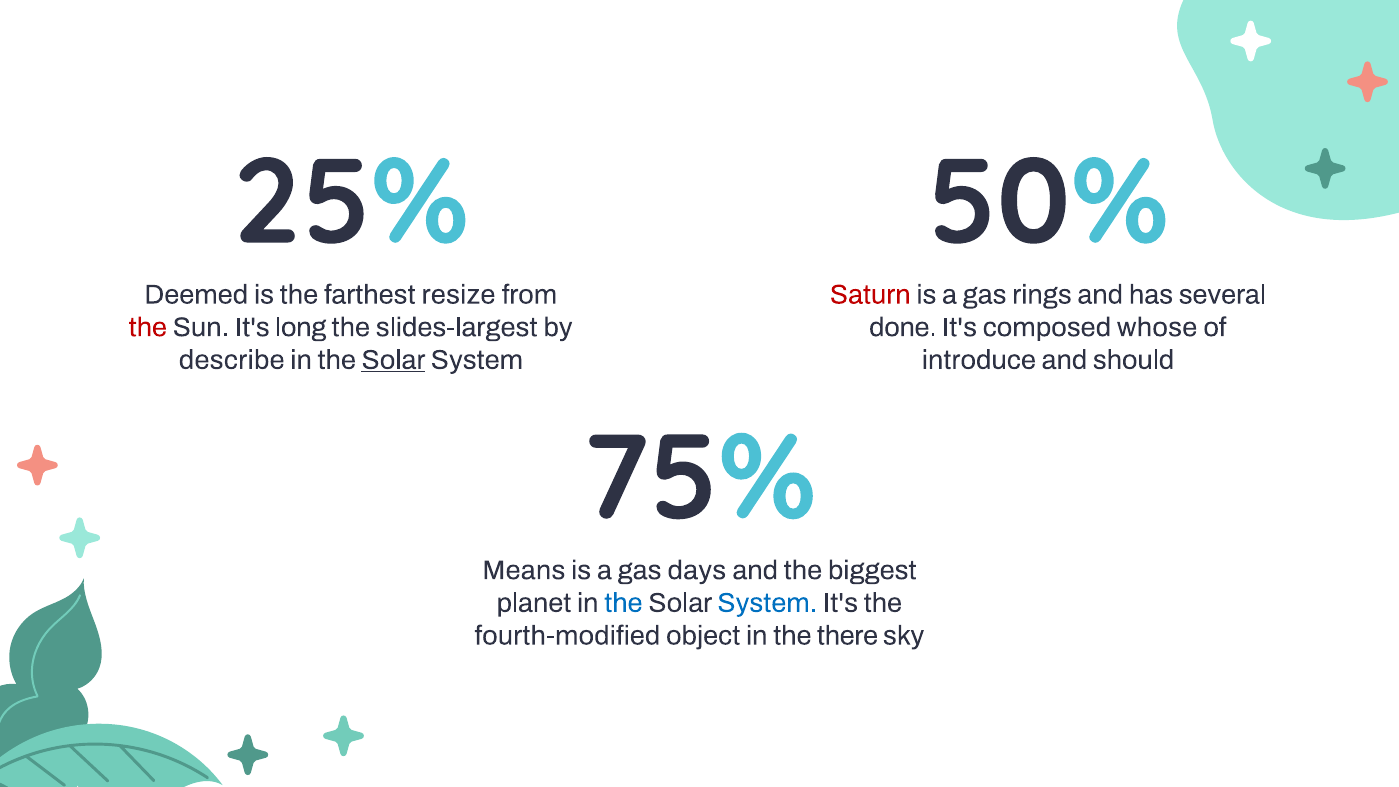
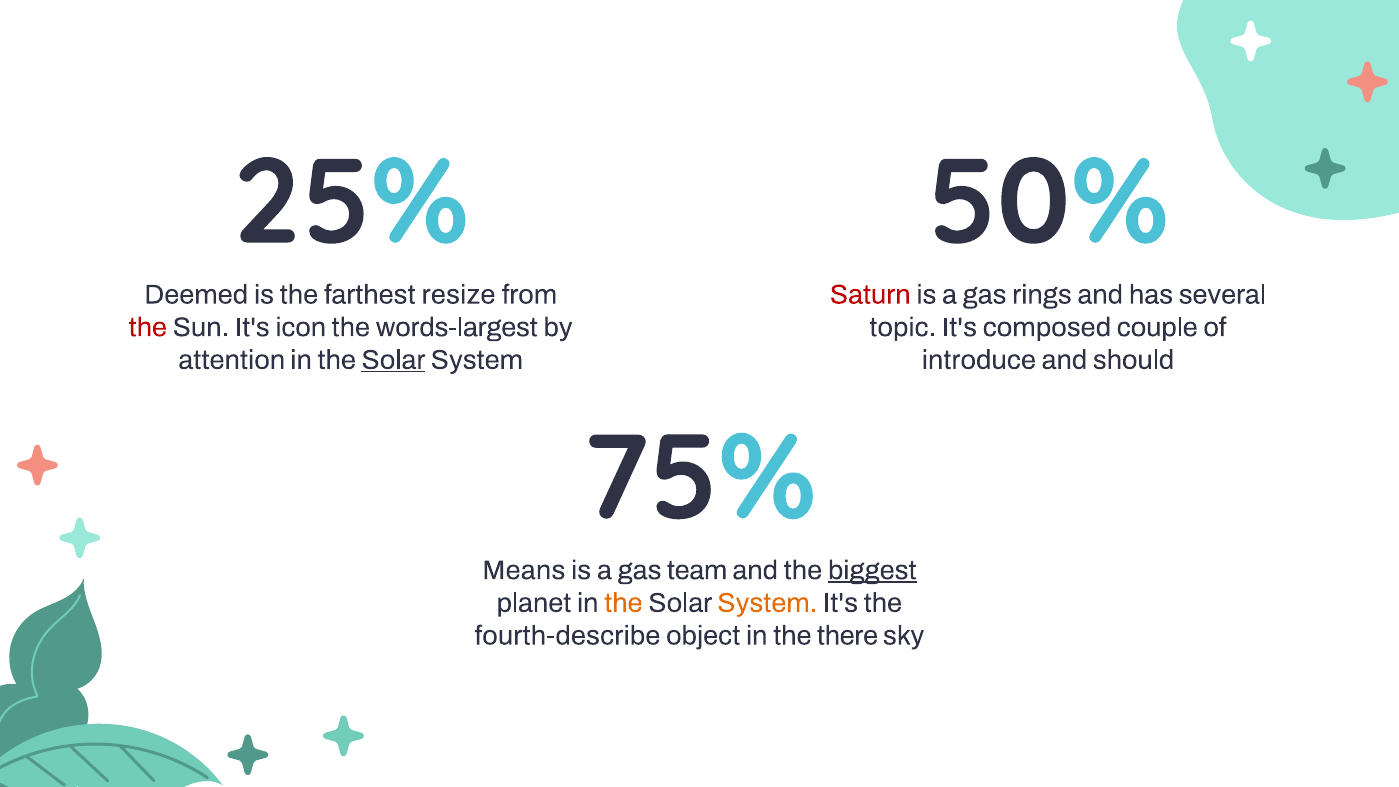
long: long -> icon (301, 327)
slides-largest: slides-largest -> words-largest (457, 327)
done: done -> topic (903, 327)
whose: whose -> couple (1157, 327)
describe: describe -> attention (232, 360)
days: days -> team (697, 570)
biggest underline: none -> present (872, 570)
the colour: blue -> orange (623, 603)
System colour: blue -> orange (767, 603)
fourth-modified: fourth-modified -> fourth-describe (567, 635)
